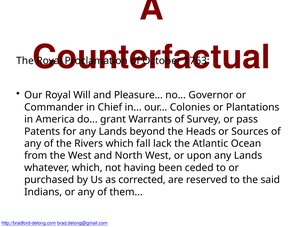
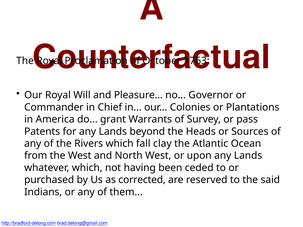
lack: lack -> clay (162, 144)
